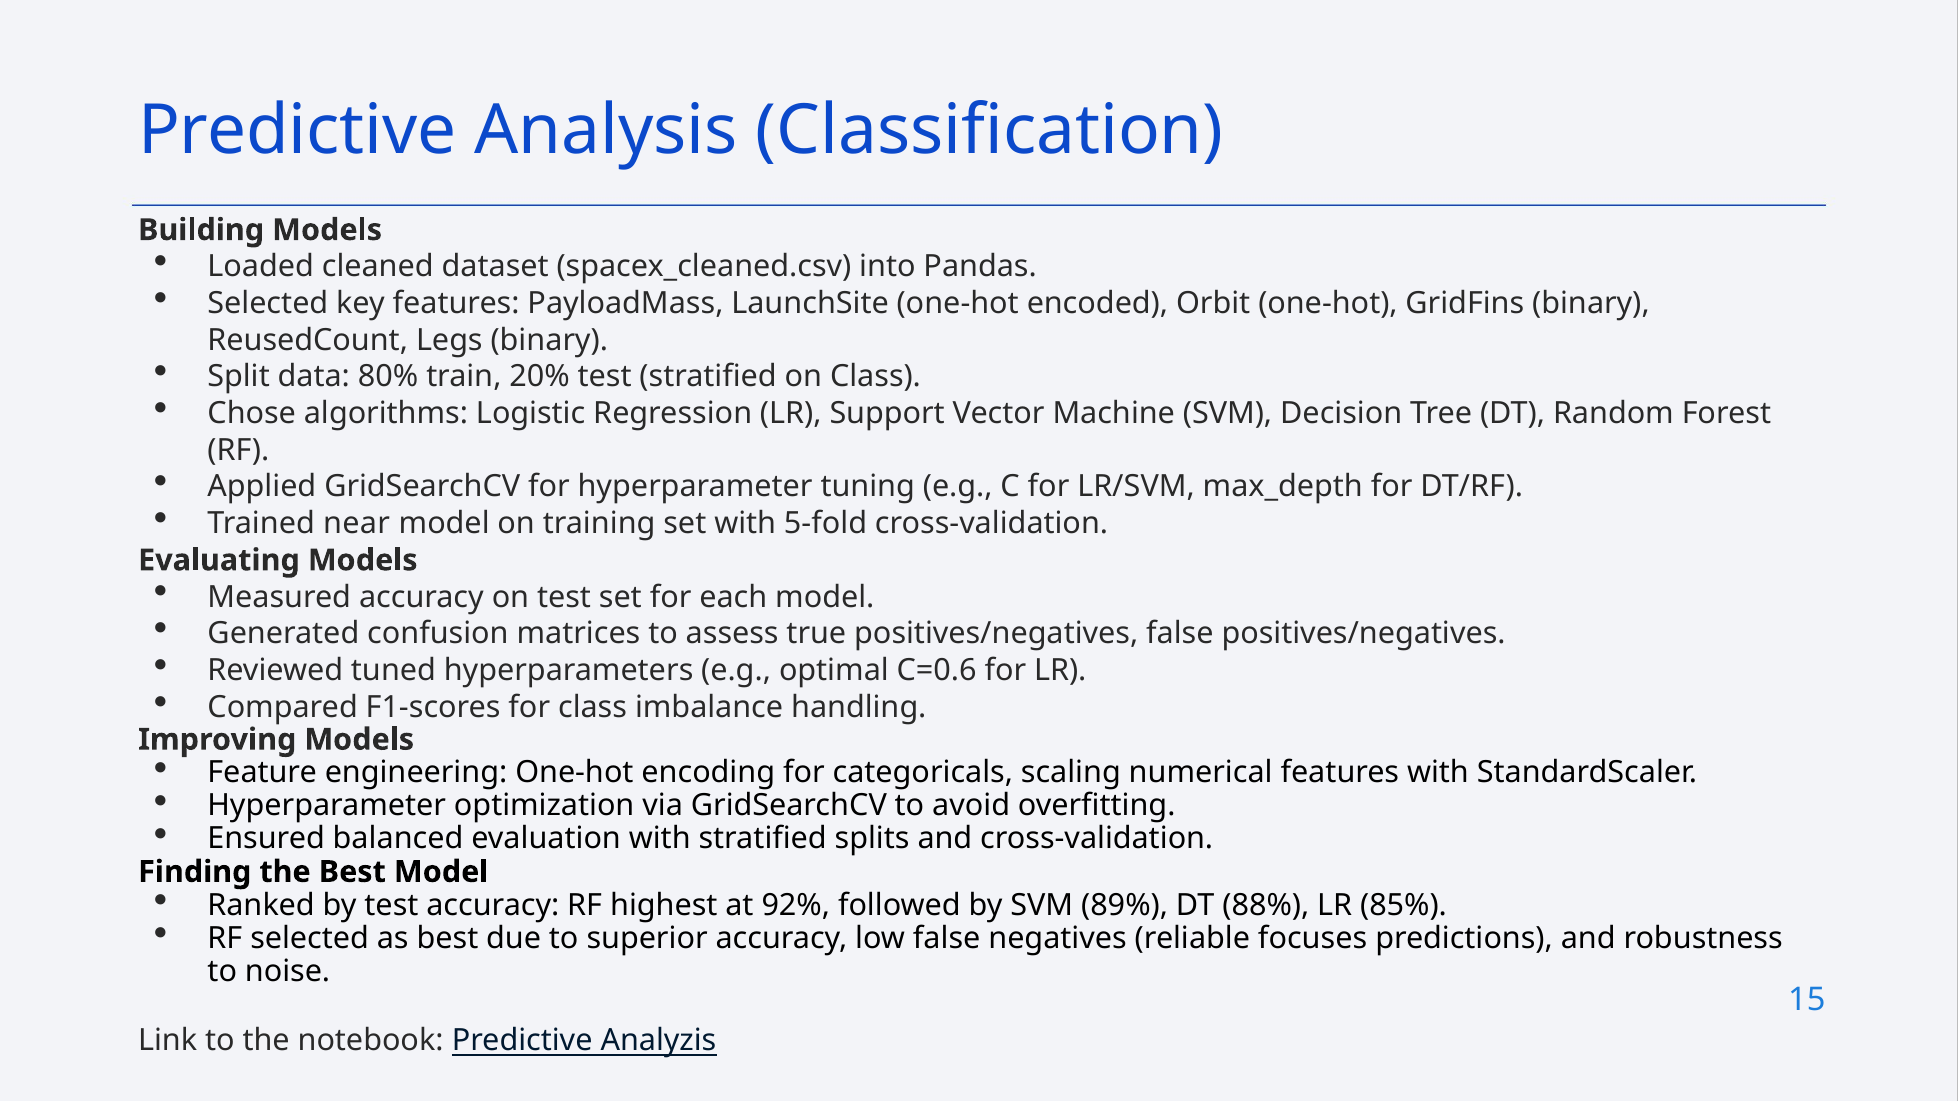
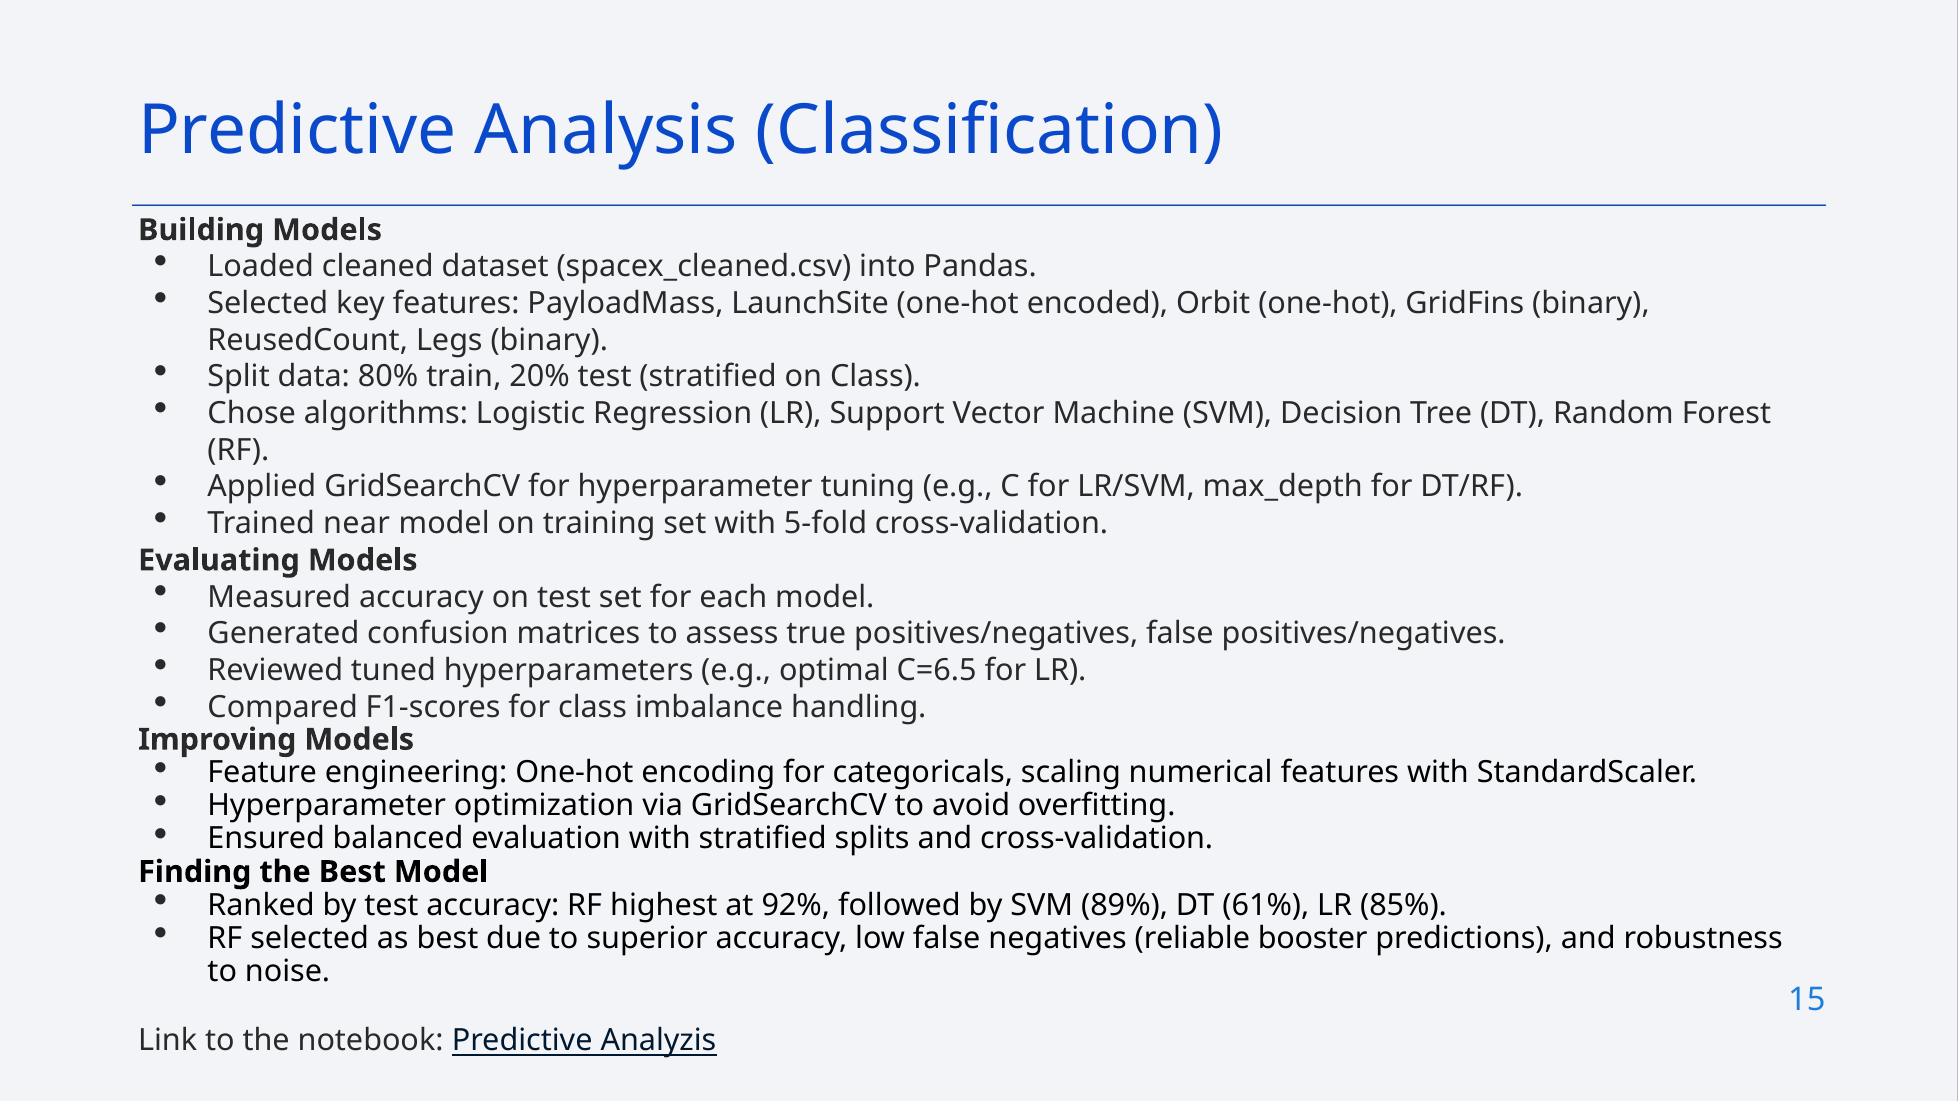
C=0.6: C=0.6 -> C=6.5 (937, 671)
88%: 88% -> 61% (1266, 905)
focuses: focuses -> booster (1313, 938)
